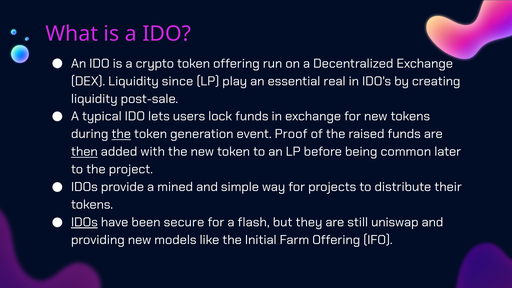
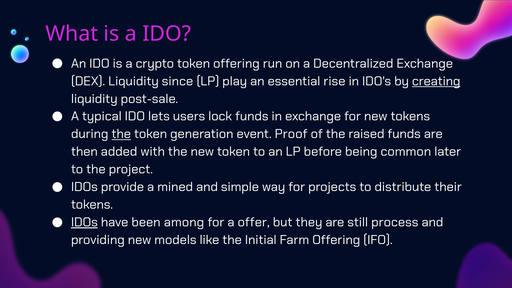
real: real -> rise (334, 81)
creating underline: none -> present (436, 81)
then underline: present -> none (84, 152)
secure: secure -> among (184, 222)
flash: flash -> offer (254, 222)
uniswap: uniswap -> process (395, 222)
